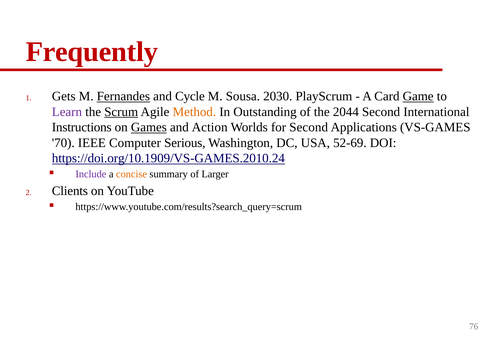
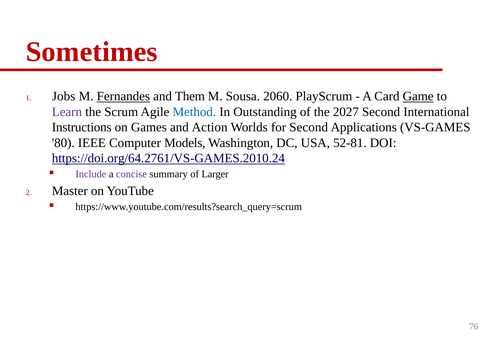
Frequently: Frequently -> Sometimes (92, 52)
Gets: Gets -> Jobs (64, 96)
Cycle: Cycle -> Them (190, 96)
2030: 2030 -> 2060 (278, 96)
Scrum underline: present -> none (121, 112)
Method colour: orange -> blue (194, 112)
2044: 2044 -> 2027 (346, 112)
Games underline: present -> none (149, 127)
70: 70 -> 80 (63, 143)
Serious: Serious -> Models (185, 143)
52-69: 52-69 -> 52-81 (350, 143)
https://doi.org/10.1909/VS-GAMES.2010.24: https://doi.org/10.1909/VS-GAMES.2010.24 -> https://doi.org/64.2761/VS-GAMES.2010.24 (168, 158)
concise colour: orange -> purple (131, 174)
Clients: Clients -> Master (70, 191)
